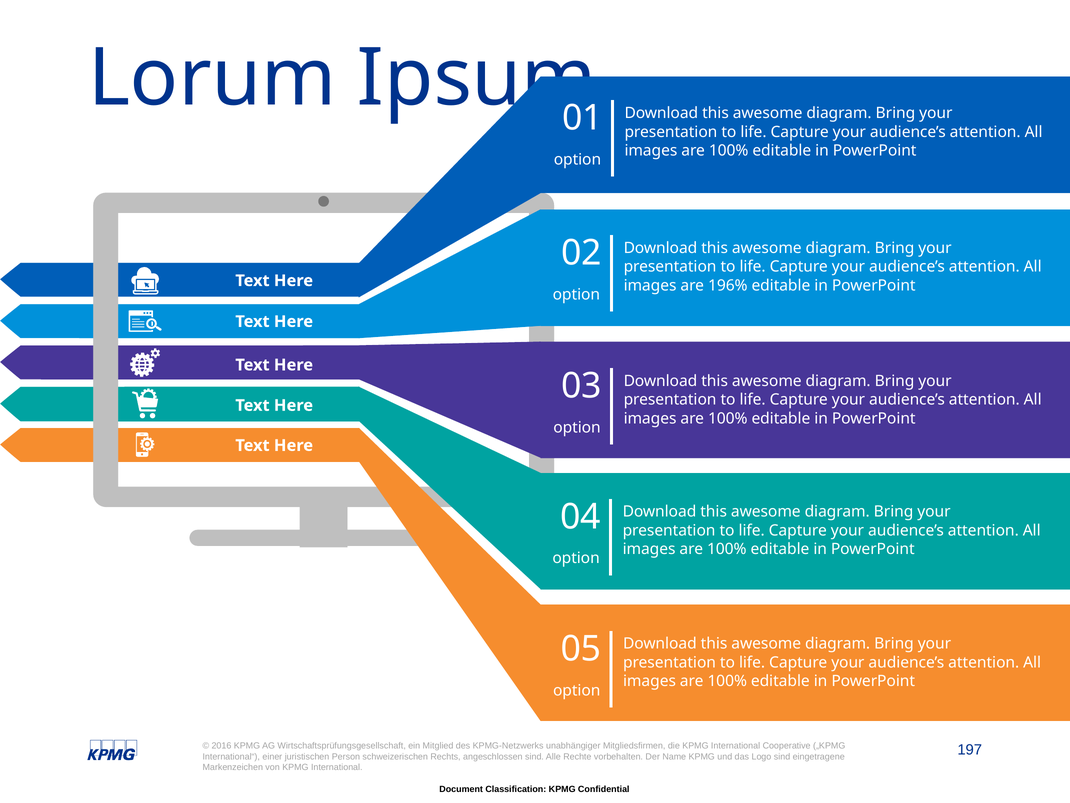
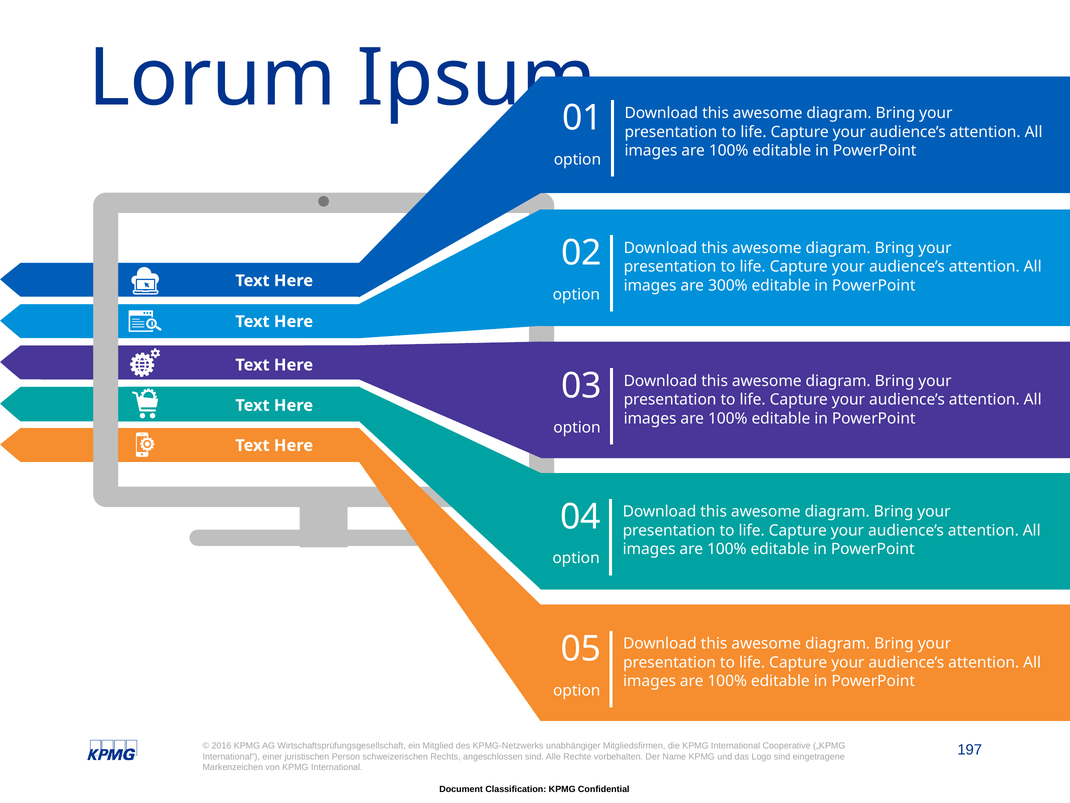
196%: 196% -> 300% (728, 285)
